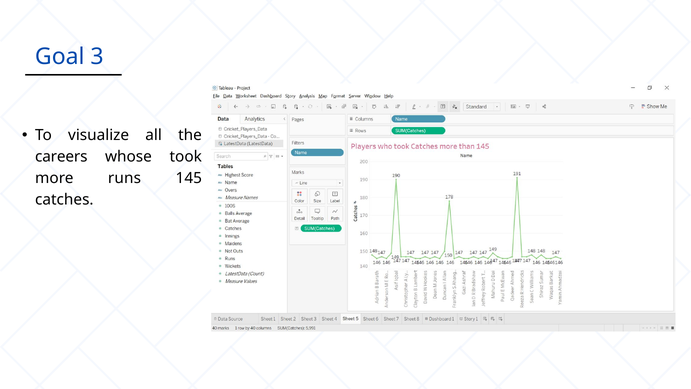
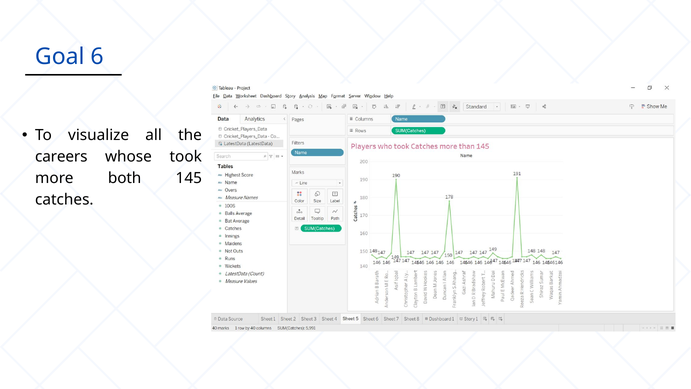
3: 3 -> 6 (97, 56)
runs: runs -> both (125, 178)
